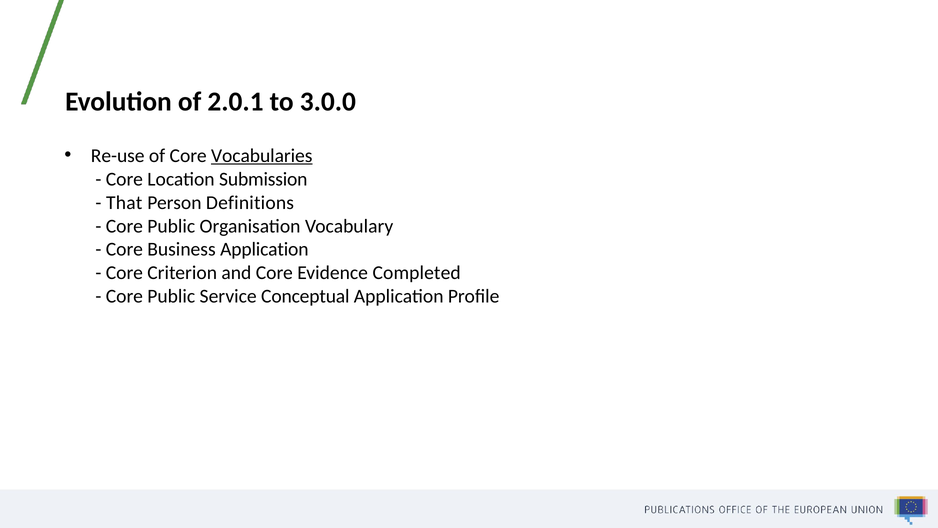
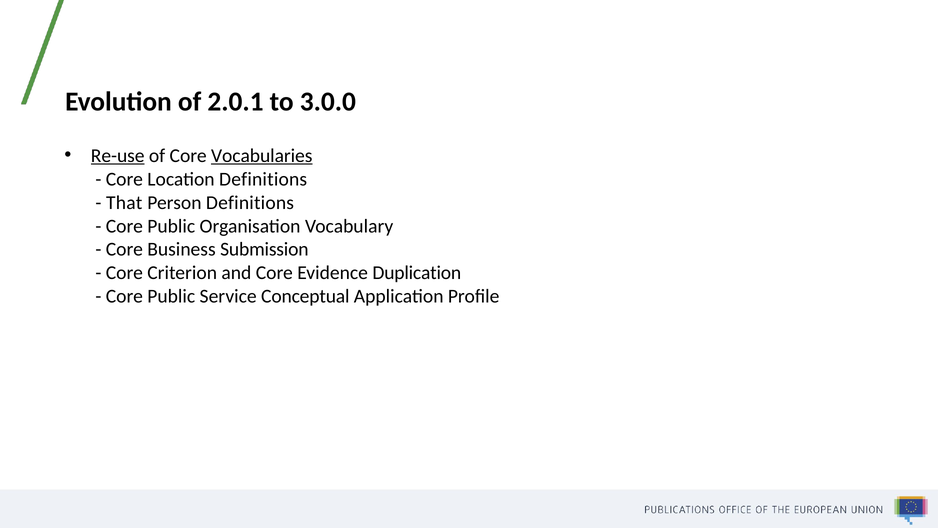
Re-use underline: none -> present (118, 156)
Location Submission: Submission -> Definitions (263, 179)
Business Application: Application -> Submission (264, 249)
Completed: Completed -> Duplication (417, 273)
